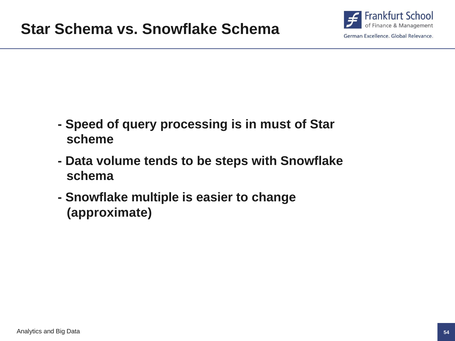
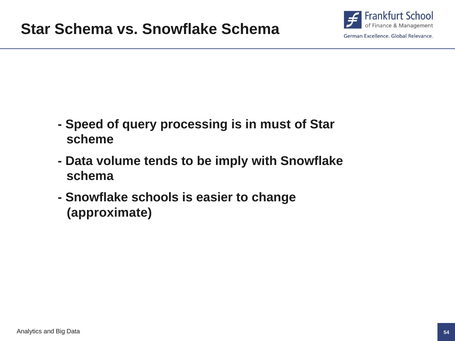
steps: steps -> imply (232, 161)
multiple: multiple -> schools (155, 198)
